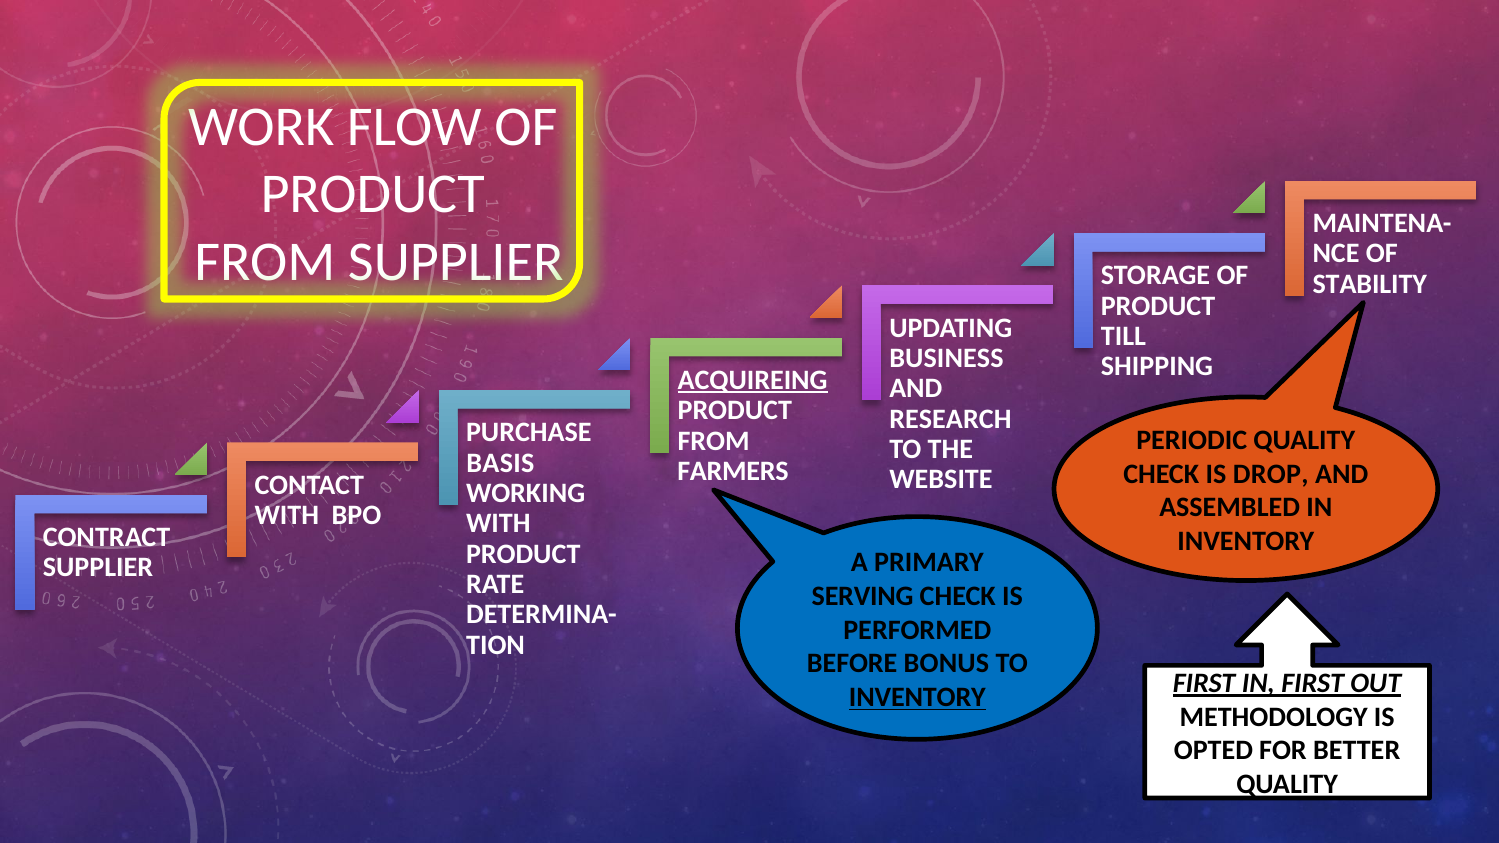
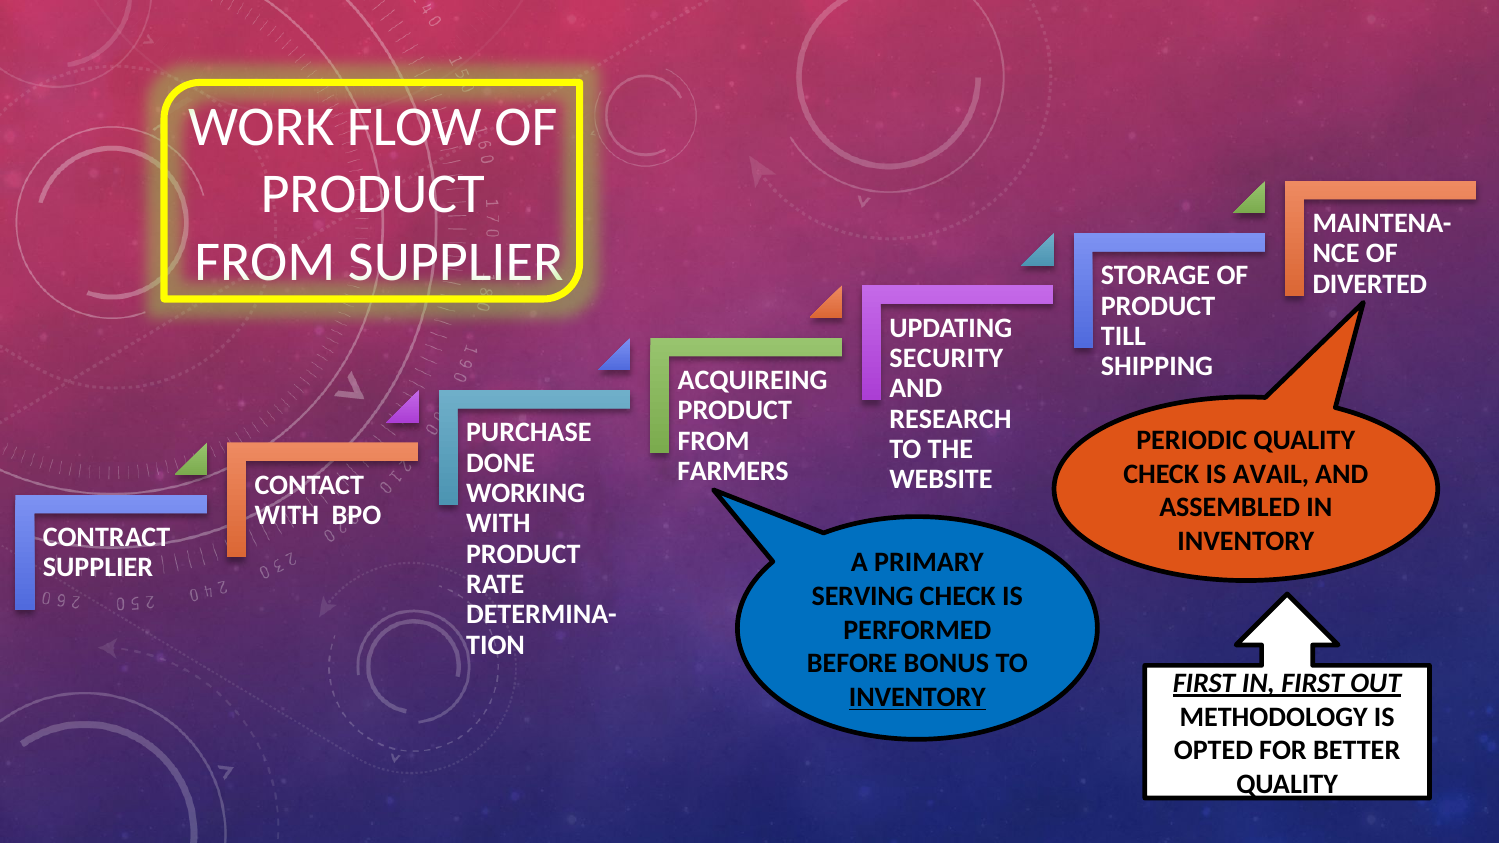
STABILITY: STABILITY -> DIVERTED (1370, 284)
BUSINESS: BUSINESS -> SECURITY (946, 358)
ACQUIREING underline: present -> none (753, 380)
BASIS: BASIS -> DONE (501, 463)
DROP: DROP -> AVAIL (1271, 474)
